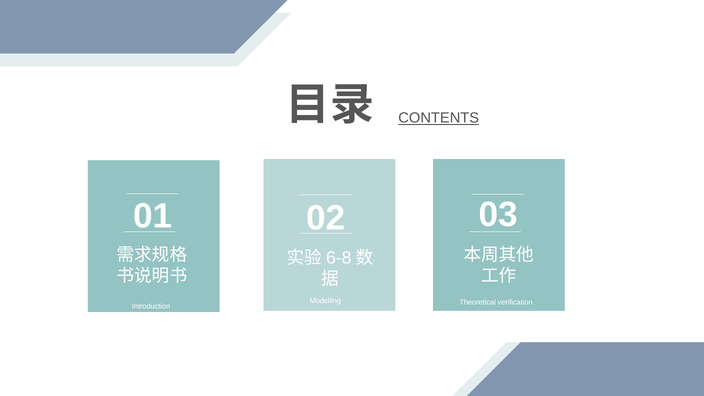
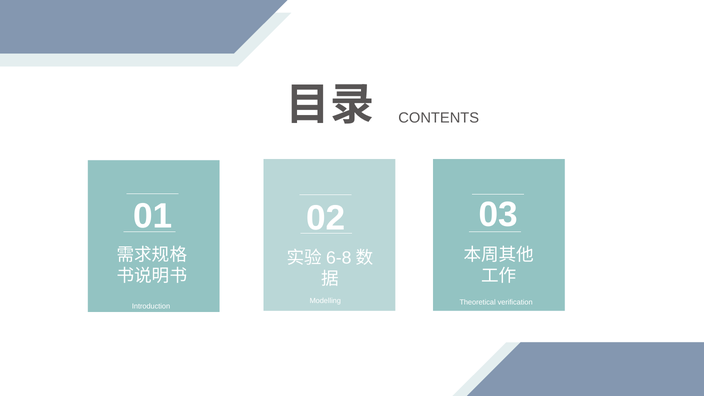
CONTENTS underline: present -> none (439, 118)
